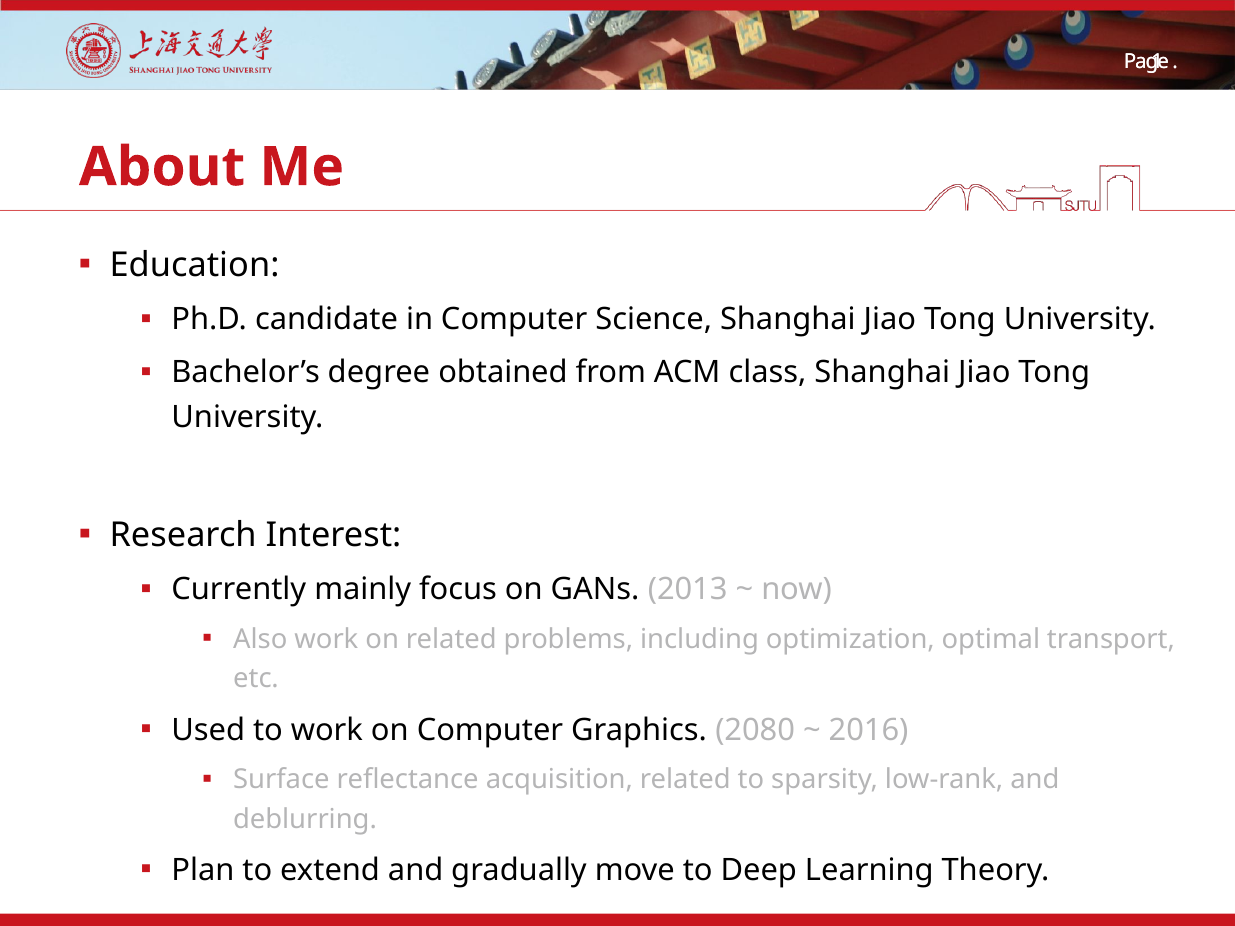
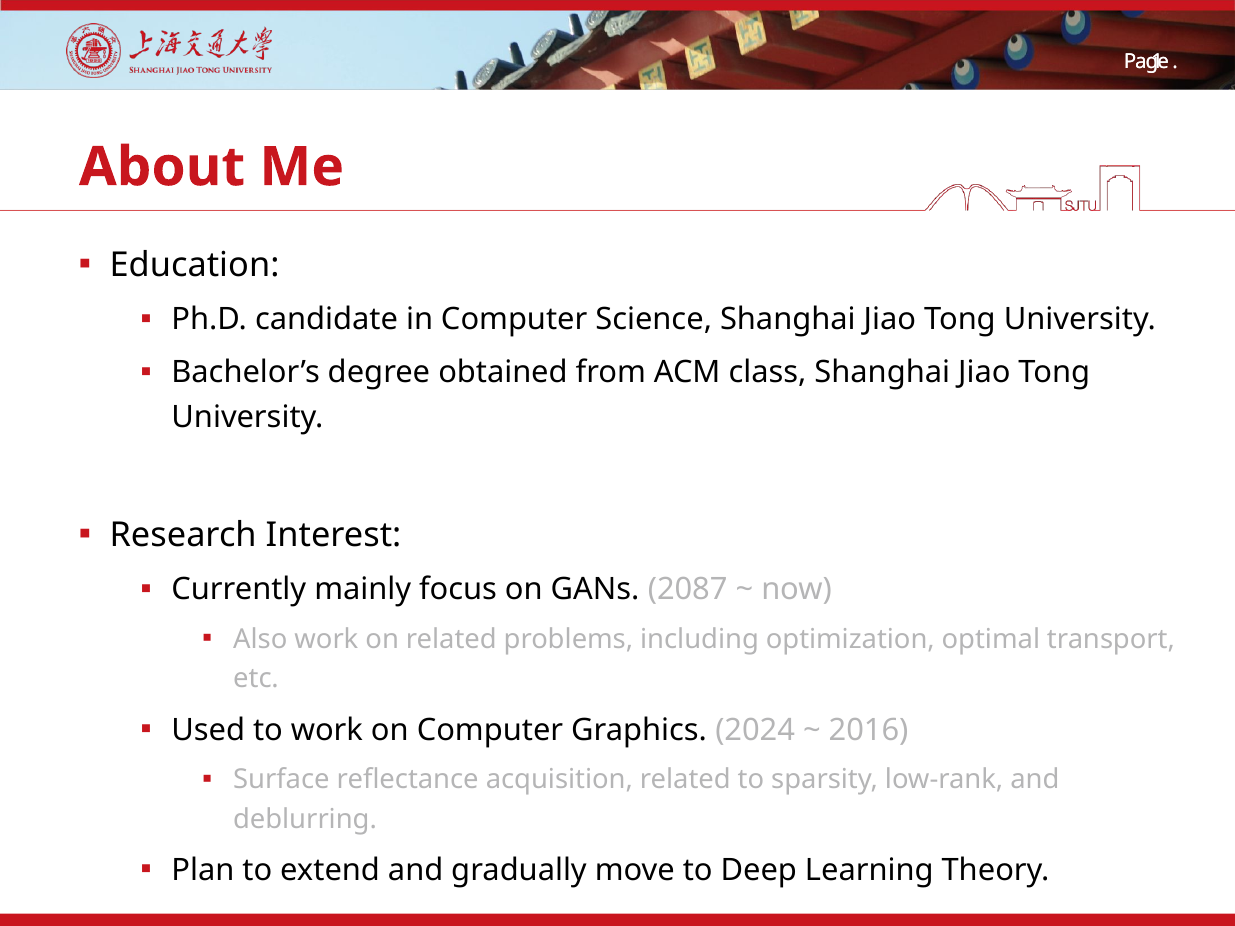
2013: 2013 -> 2087 (688, 590)
2080: 2080 -> 2024 (755, 730)
